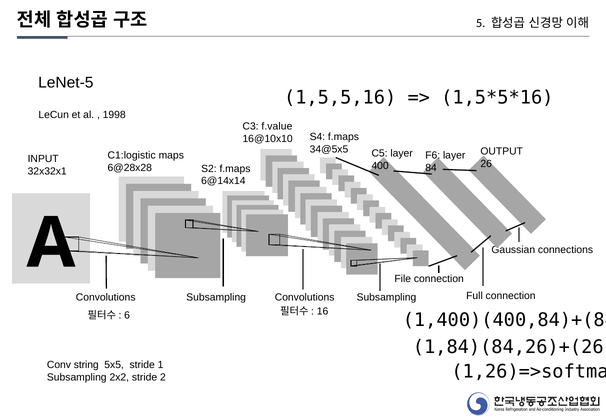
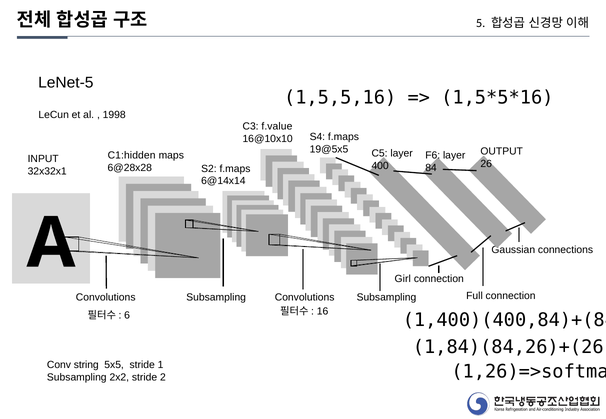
34@5x5: 34@5x5 -> 19@5x5 (329, 150)
C1:logistic: C1:logistic -> C1:hidden (132, 156)
File: File -> Girl (403, 279)
